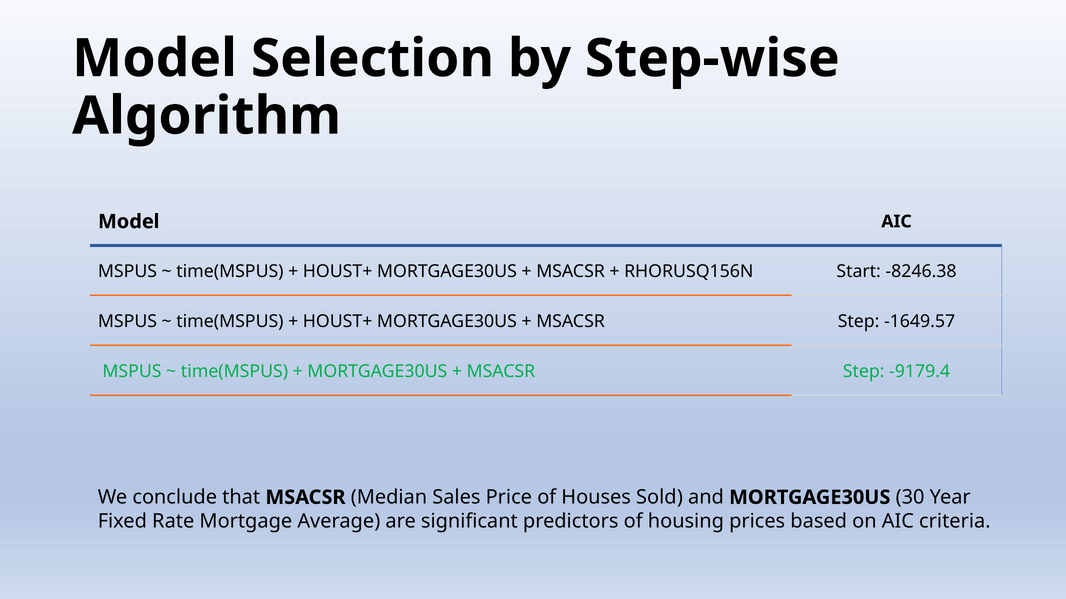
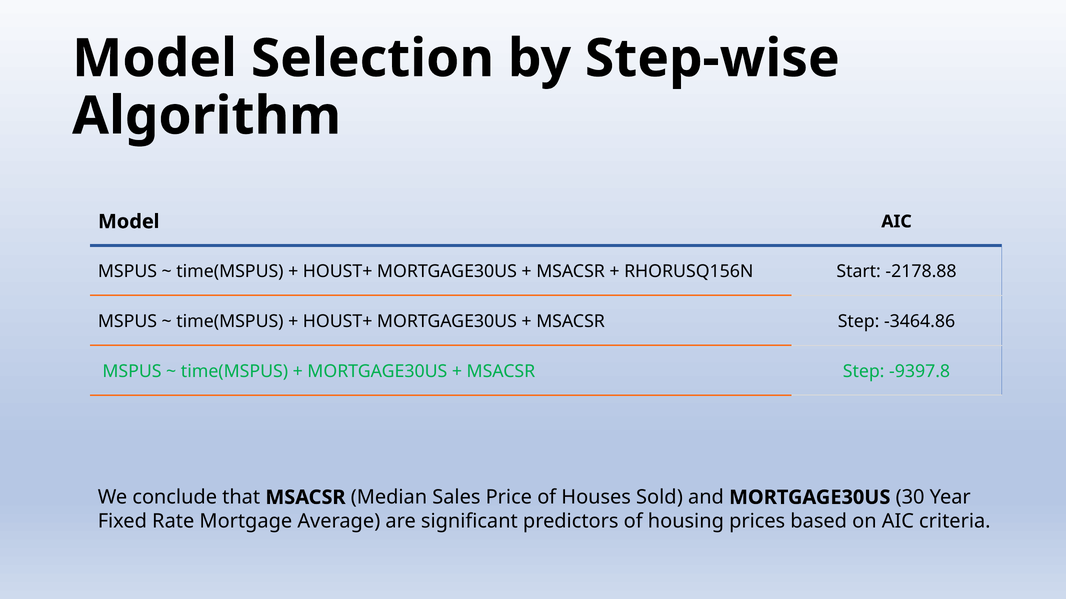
-8246.38: -8246.38 -> -2178.88 (921, 272)
-1649.57: -1649.57 -> -3464.86 (920, 322)
-9179.4: -9179.4 -> -9397.8 (920, 372)
